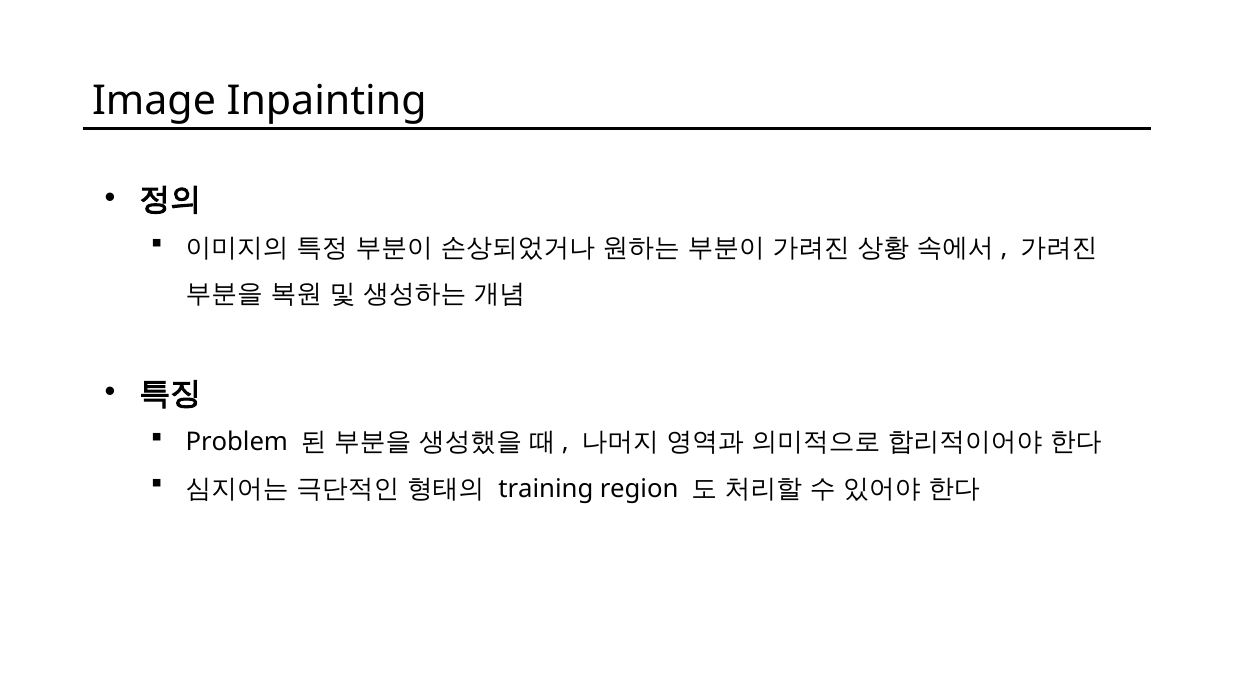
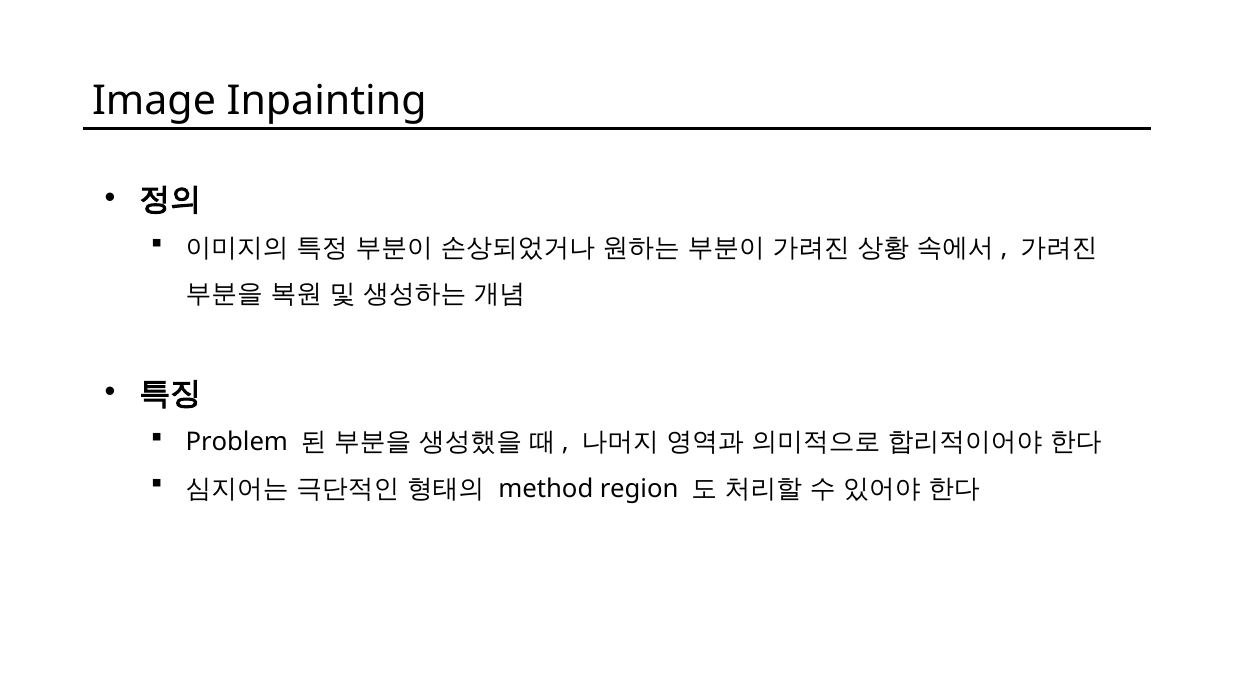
training: training -> method (546, 489)
